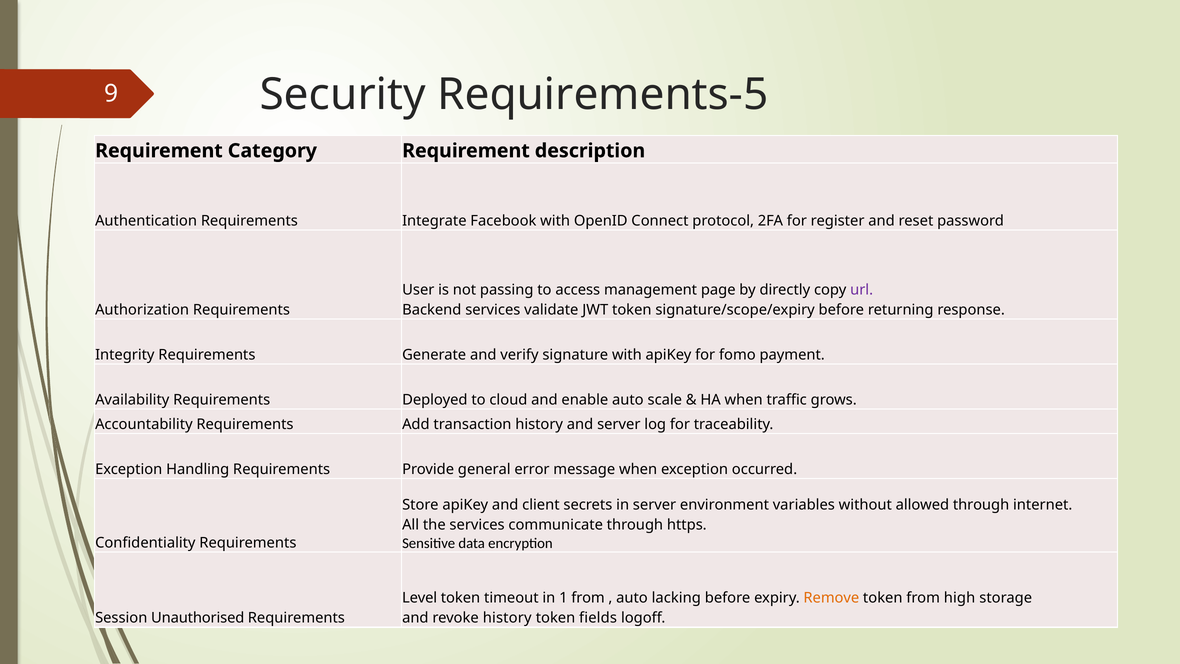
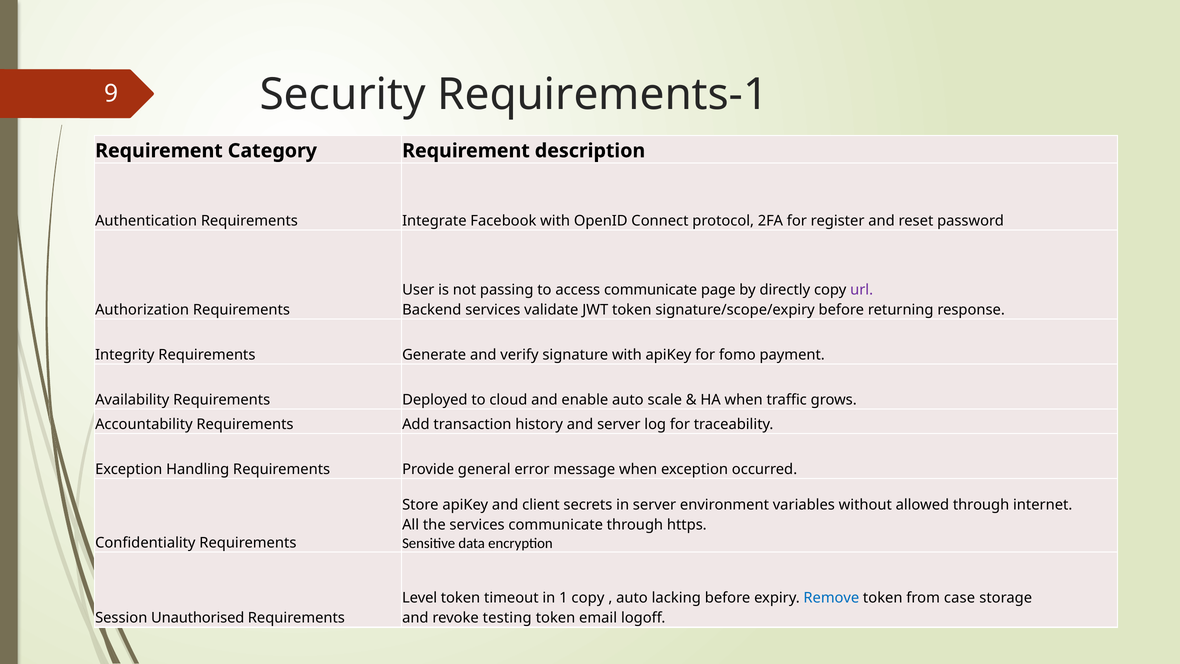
Requirements-5: Requirements-5 -> Requirements-1 (603, 94)
access management: management -> communicate (651, 290)
1 from: from -> copy (588, 598)
Remove colour: orange -> blue (831, 598)
high: high -> case (960, 598)
revoke history: history -> testing (507, 618)
fields: fields -> email (598, 618)
